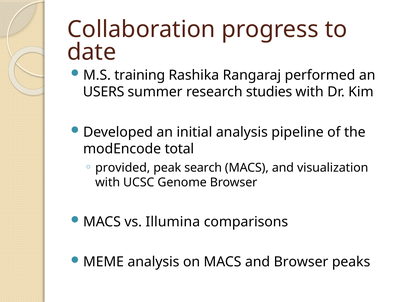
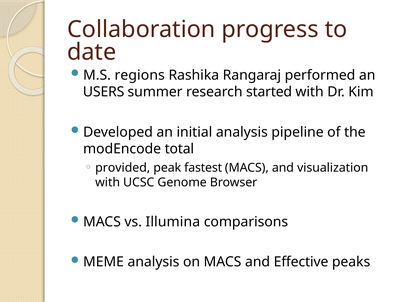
training: training -> regions (140, 75)
studies: studies -> started (269, 92)
search: search -> fastest (203, 167)
and Browser: Browser -> Effective (301, 262)
